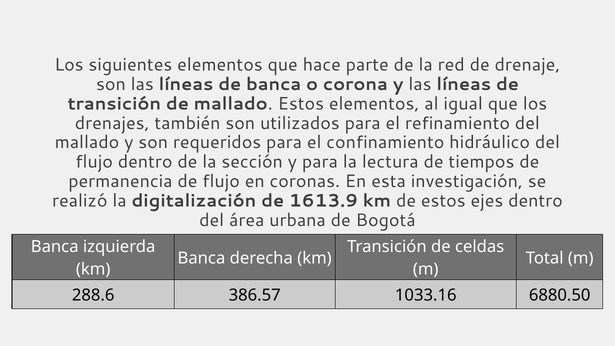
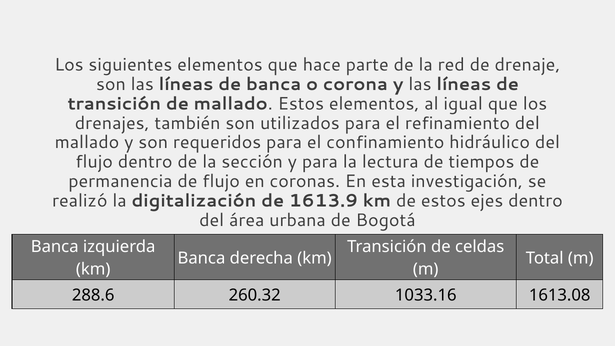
386.57: 386.57 -> 260.32 (255, 295)
6880.50: 6880.50 -> 1613.08 (560, 295)
